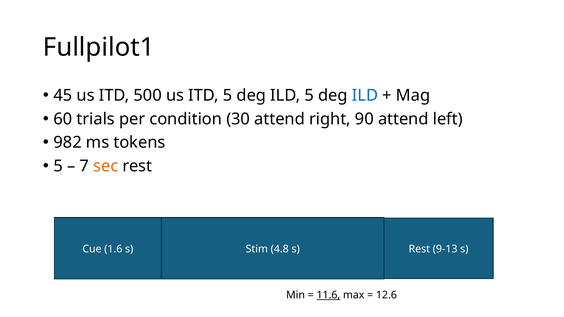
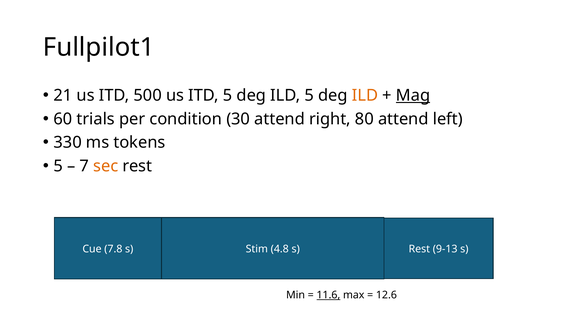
45: 45 -> 21 (63, 95)
ILD colour: blue -> orange (365, 95)
Mag underline: none -> present (413, 95)
90: 90 -> 80 (364, 119)
982: 982 -> 330 (68, 143)
1.6: 1.6 -> 7.8 (113, 249)
